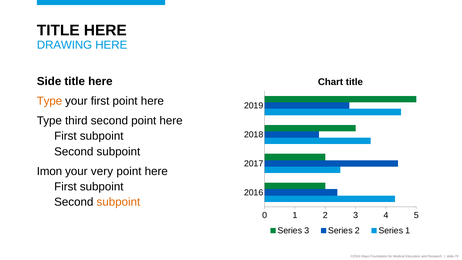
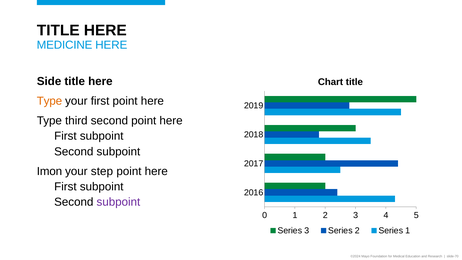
DRAWING: DRAWING -> MEDICINE (65, 45)
very: very -> step (102, 171)
subpoint colour: orange -> purple (118, 202)
